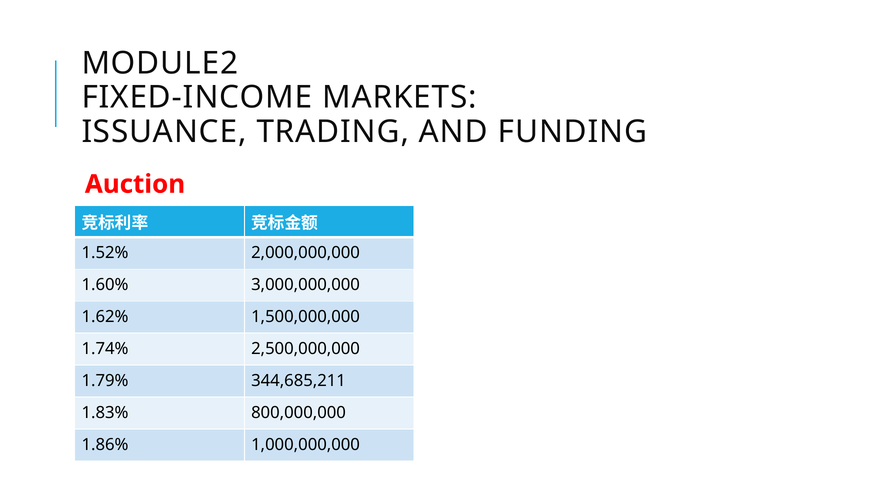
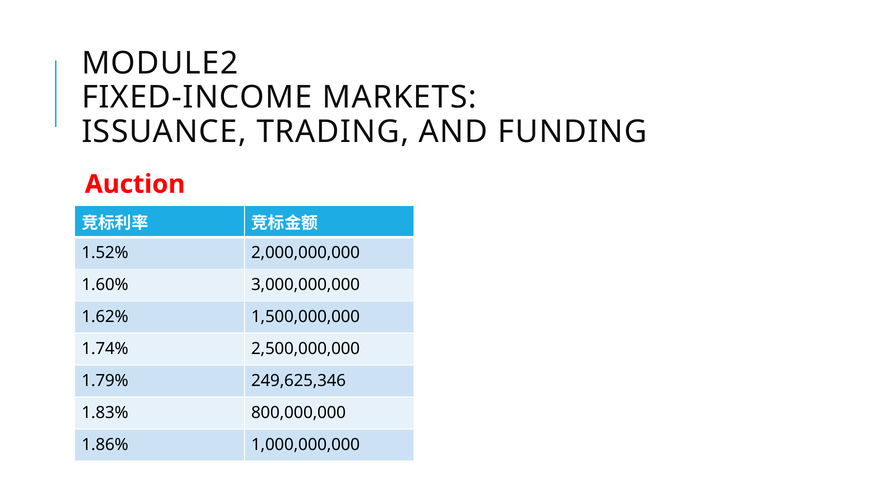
344,685,211: 344,685,211 -> 249,625,346 (299, 381)
